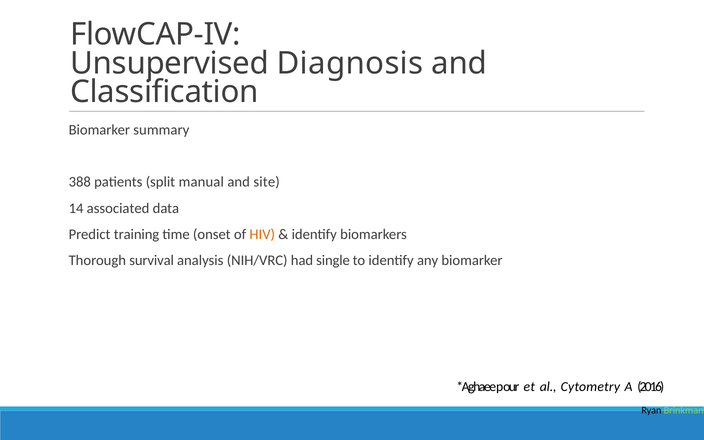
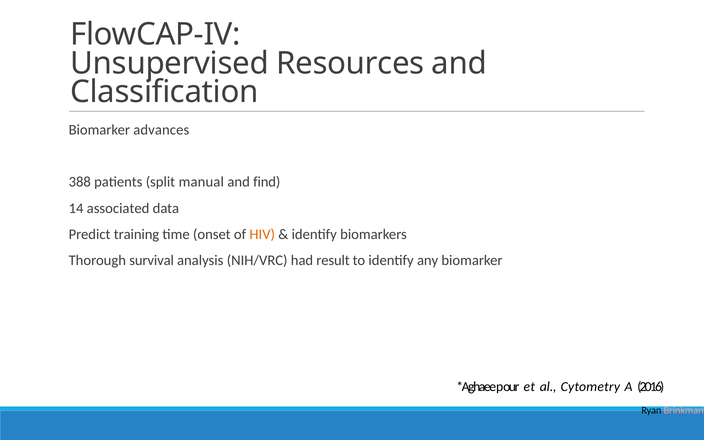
Diagnosis: Diagnosis -> Resources (350, 63)
summary: summary -> advances (161, 130)
site: site -> find (267, 182)
single: single -> result (333, 260)
Brinkman colour: light green -> pink (684, 411)
